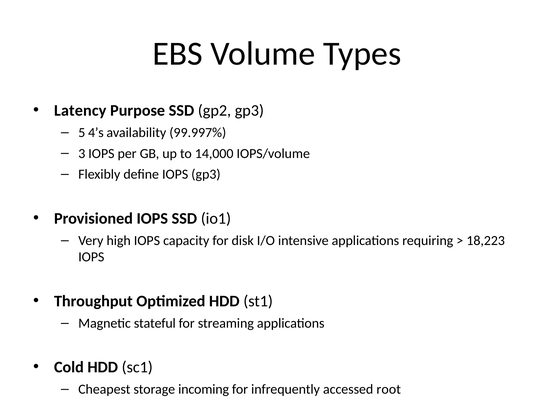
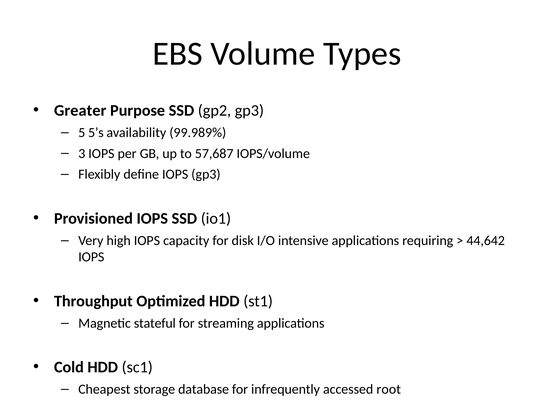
Latency: Latency -> Greater (80, 111)
4’s: 4’s -> 5’s (96, 133)
99.997%: 99.997% -> 99.989% (198, 133)
14,000: 14,000 -> 57,687 (214, 154)
18,223: 18,223 -> 44,642 (486, 241)
incoming: incoming -> database (204, 390)
